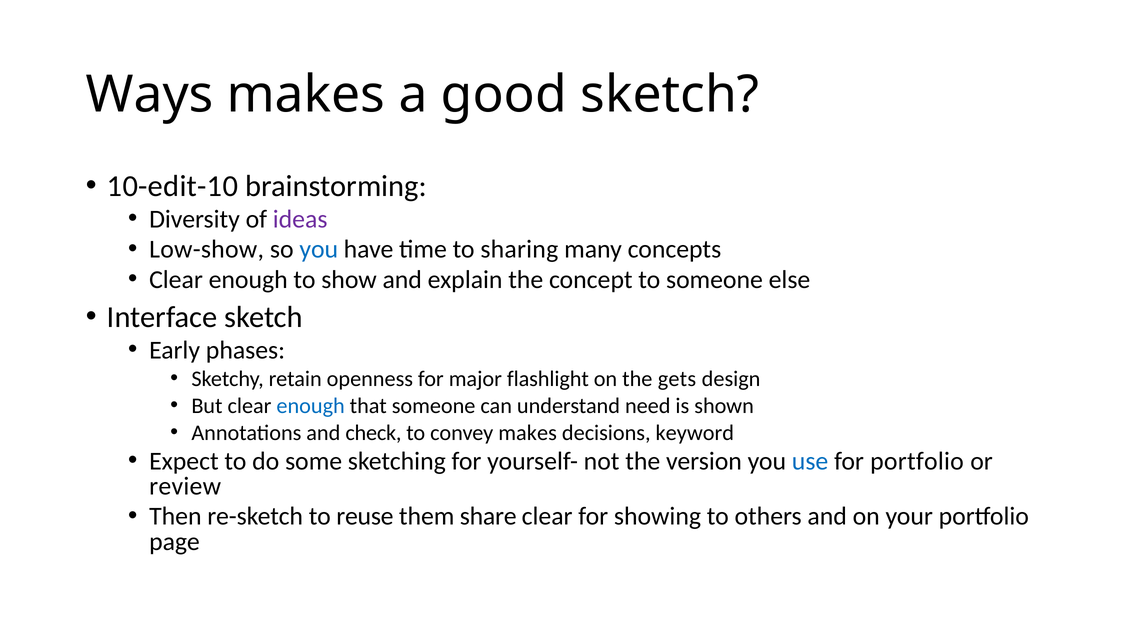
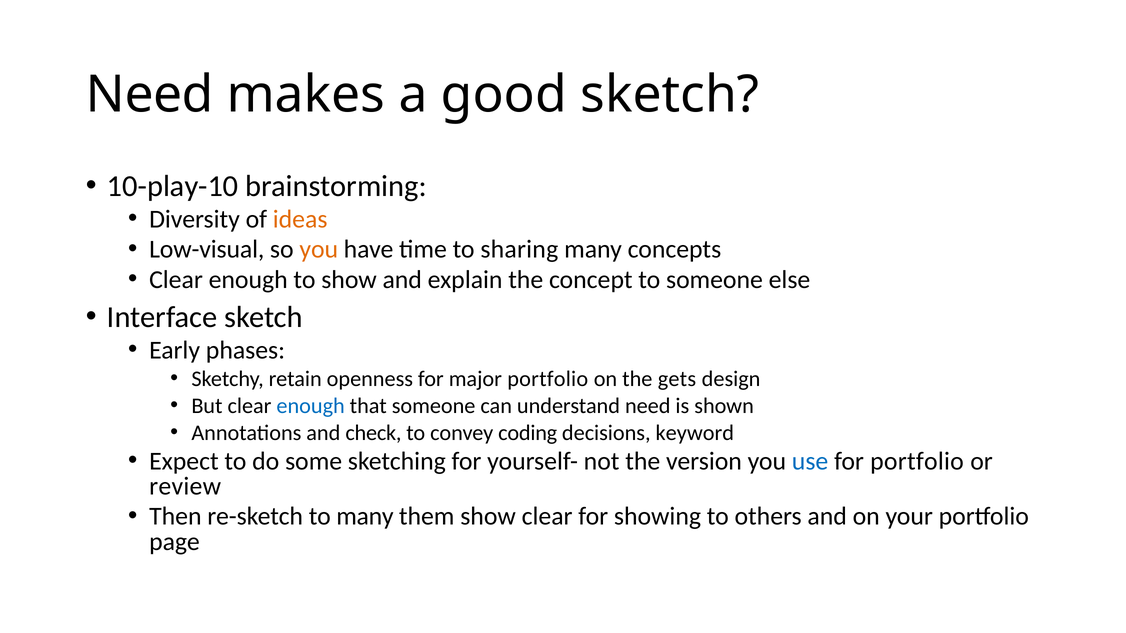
Ways: Ways -> Need (150, 95)
10-edit-10: 10-edit-10 -> 10-play-10 (173, 186)
ideas colour: purple -> orange (300, 219)
Low-show: Low-show -> Low-visual (207, 250)
you colour: blue -> orange (319, 250)
major flashlight: flashlight -> portfolio (548, 379)
convey makes: makes -> coding (528, 433)
to reuse: reuse -> many (365, 517)
them share: share -> show (488, 517)
